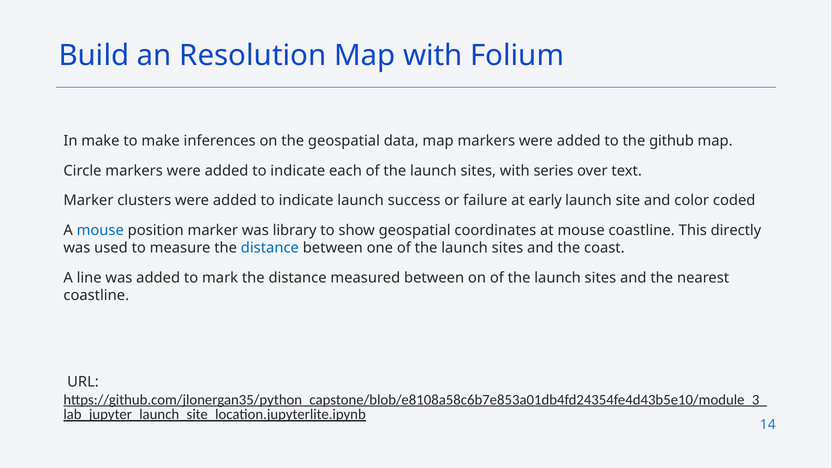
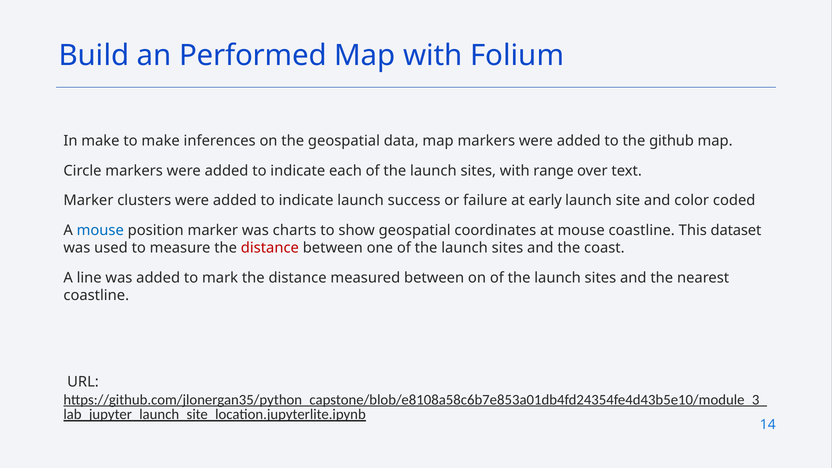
Resolution: Resolution -> Performed (253, 56)
series: series -> range (553, 171)
library: library -> charts (295, 230)
directly: directly -> dataset (736, 230)
distance colour: blue -> red (270, 248)
